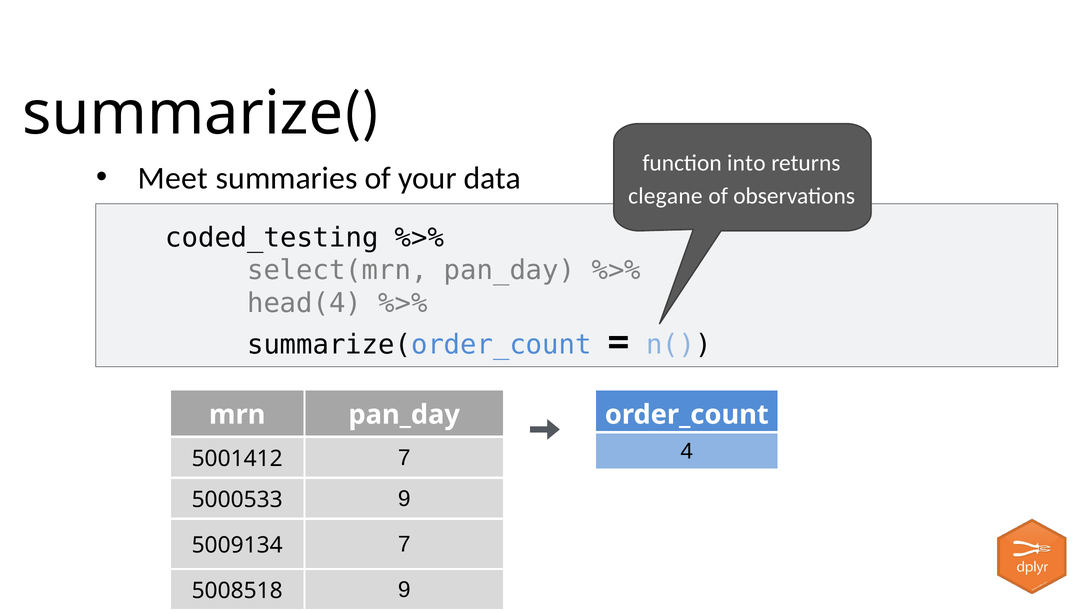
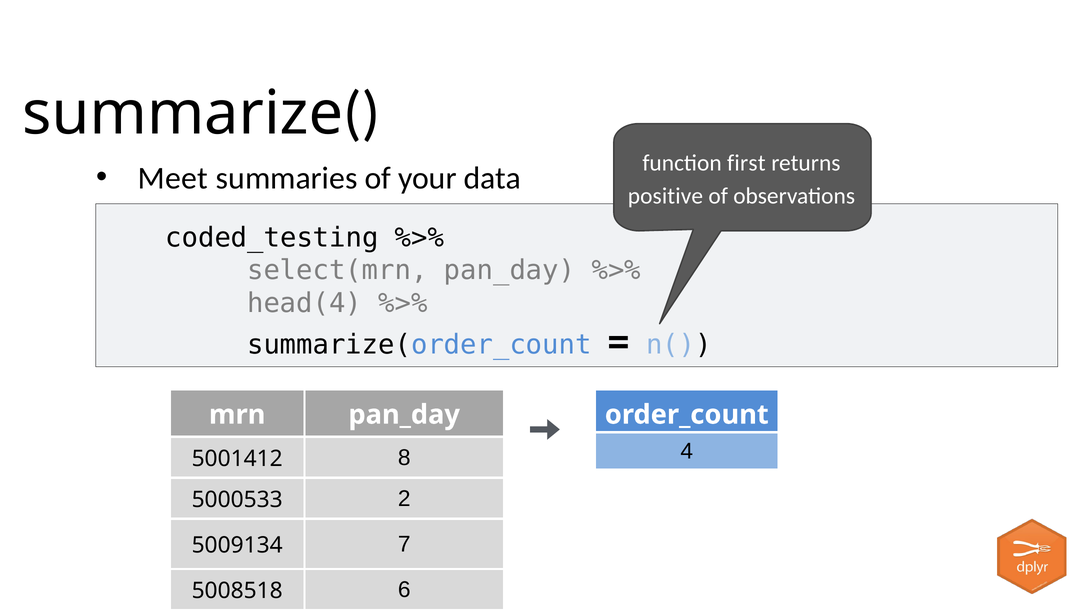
into: into -> first (746, 163)
clegane: clegane -> positive (665, 196)
5001412 7: 7 -> 8 (404, 458)
5000533 9: 9 -> 2 (404, 499)
5008518 9: 9 -> 6 (404, 590)
